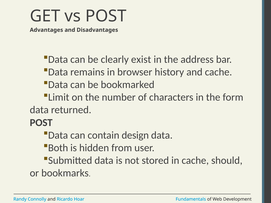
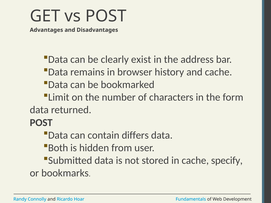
design: design -> differs (135, 135)
should: should -> specify (227, 161)
